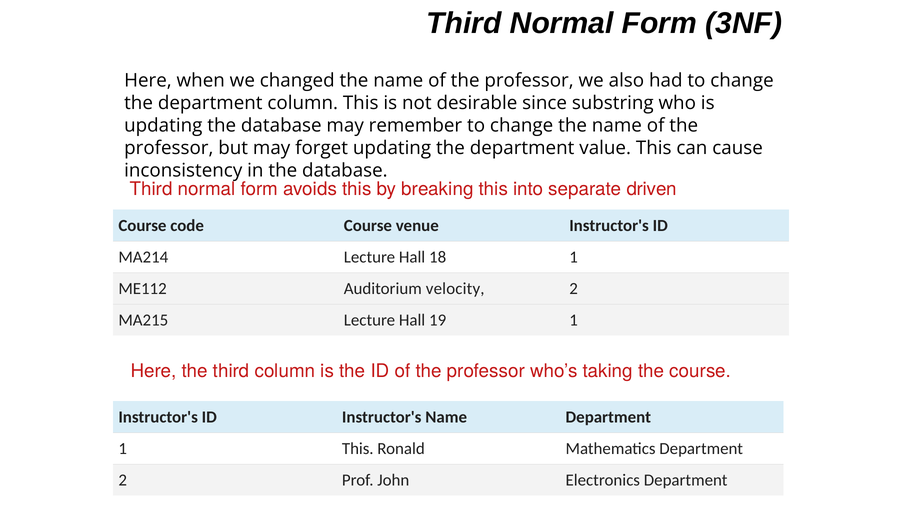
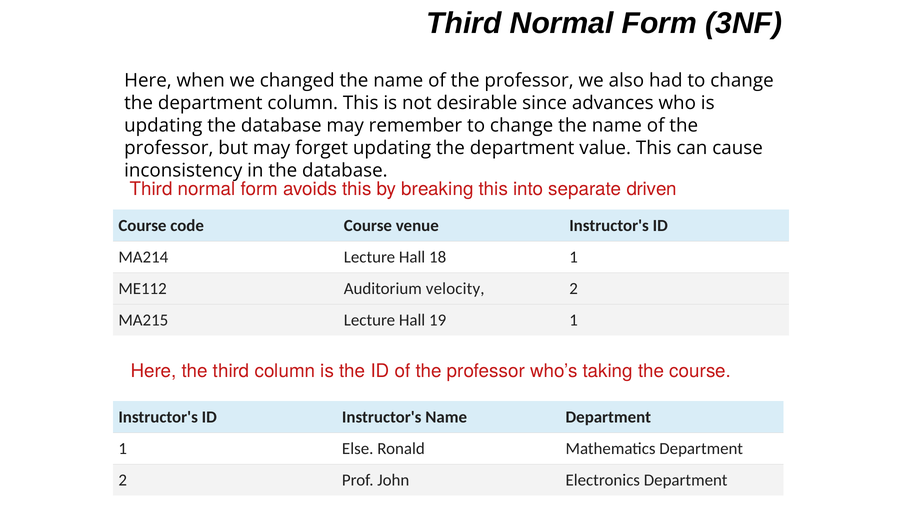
substring: substring -> advances (613, 103)
1 This: This -> Else (358, 449)
